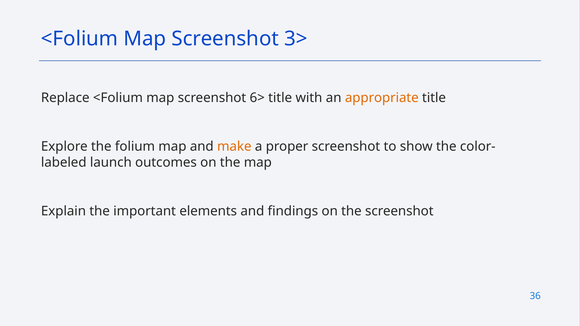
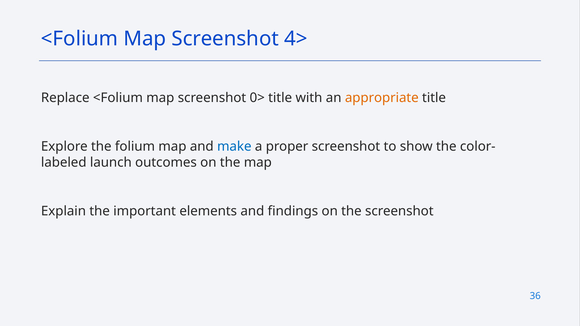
3>: 3> -> 4> (296, 39)
6>: 6> -> 0> (257, 98)
make colour: orange -> blue (234, 147)
